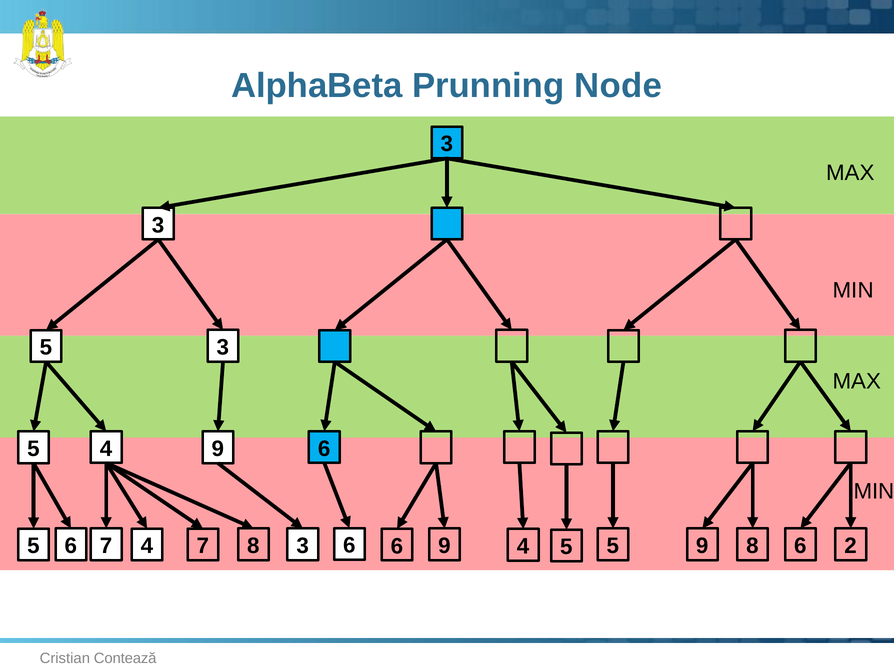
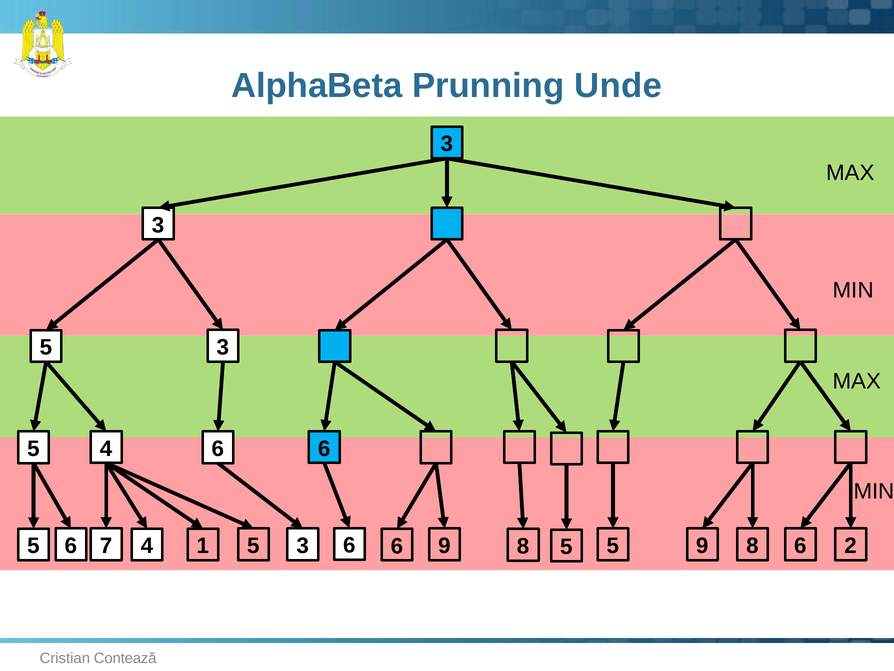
Node: Node -> Unde (618, 86)
9: 9 -> 6 (218, 449)
6 4: 4 -> 8 (523, 546)
5 7: 7 -> 1 (203, 546)
4 8: 8 -> 5 (253, 545)
